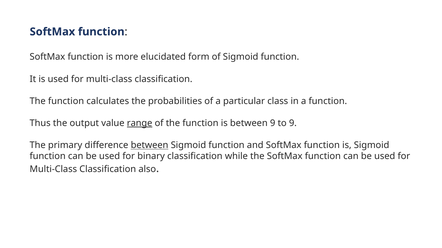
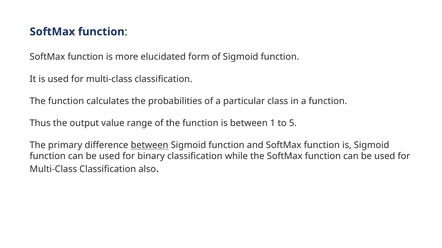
range underline: present -> none (140, 123)
between 9: 9 -> 1 (273, 123)
to 9: 9 -> 5 (293, 123)
